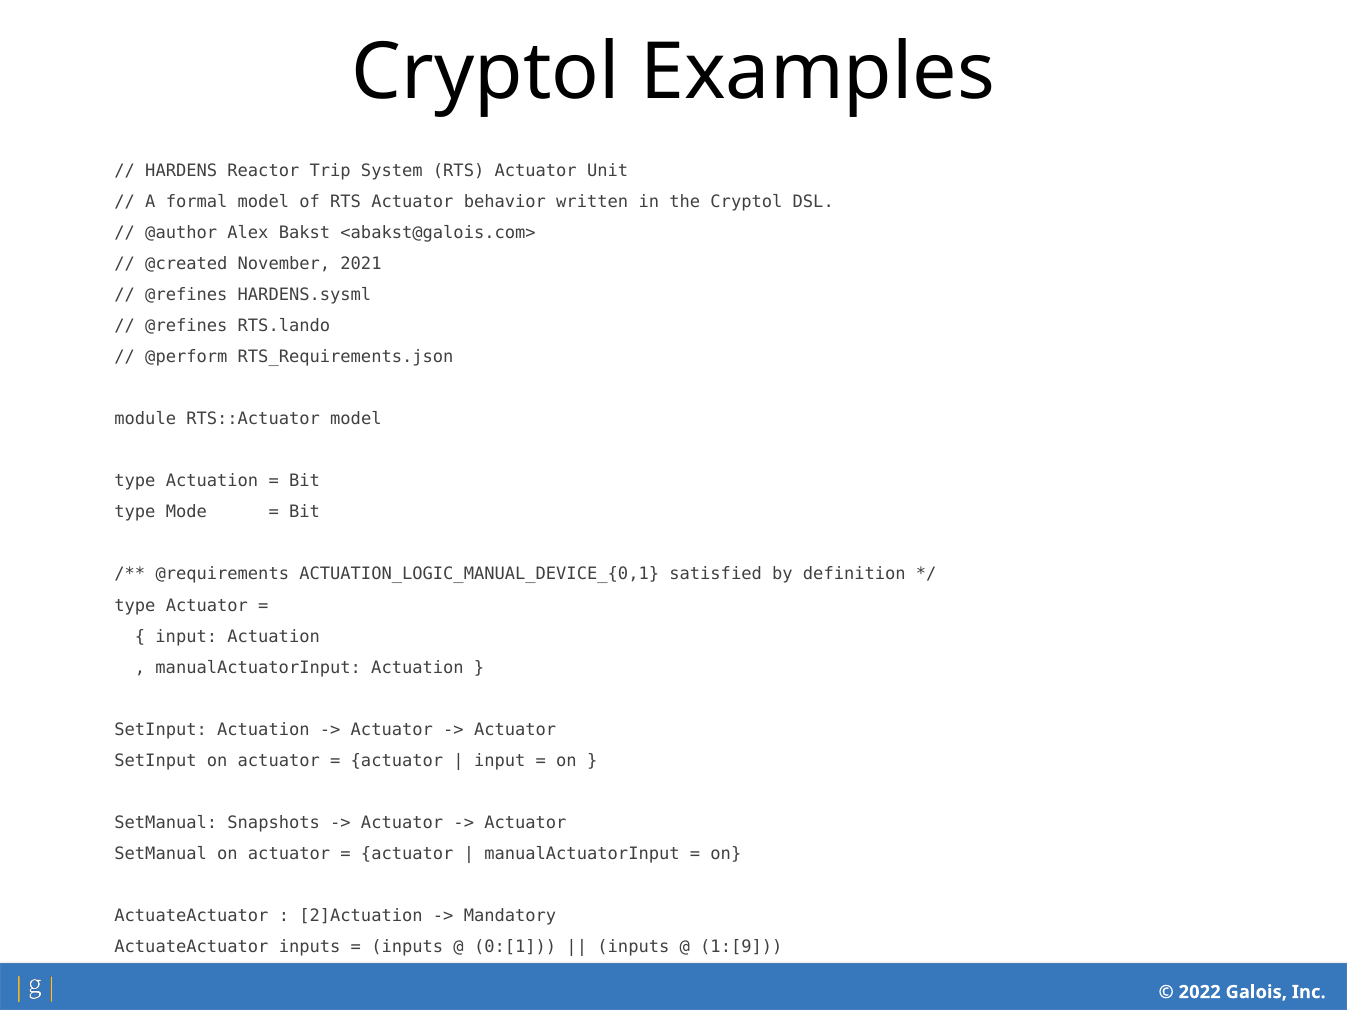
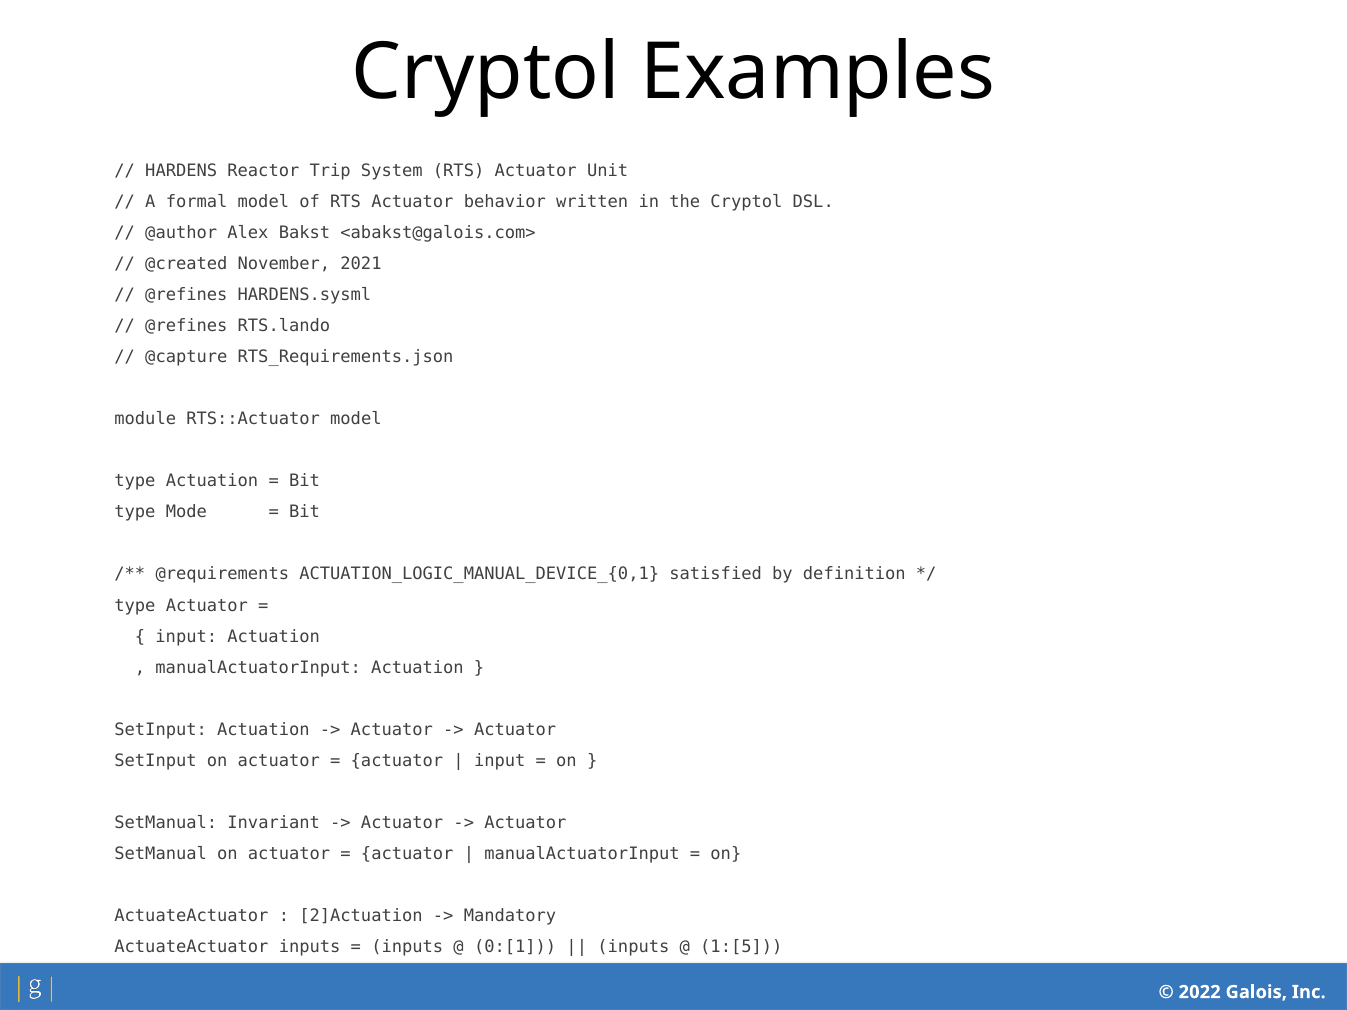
@perform: @perform -> @capture (186, 357)
Snapshots: Snapshots -> Invariant (274, 823)
1:[9: 1:[9 -> 1:[5 (741, 947)
